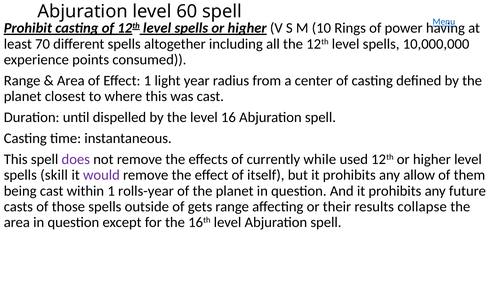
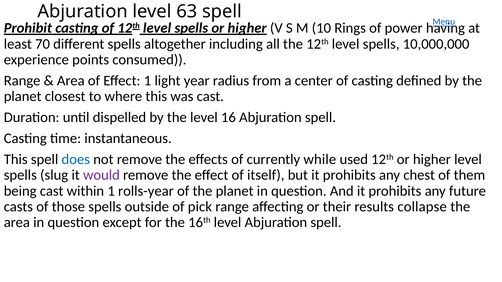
60: 60 -> 63 (187, 12)
does colour: purple -> blue (76, 160)
skill: skill -> slug (54, 175)
allow: allow -> chest (419, 175)
gets: gets -> pick (200, 207)
